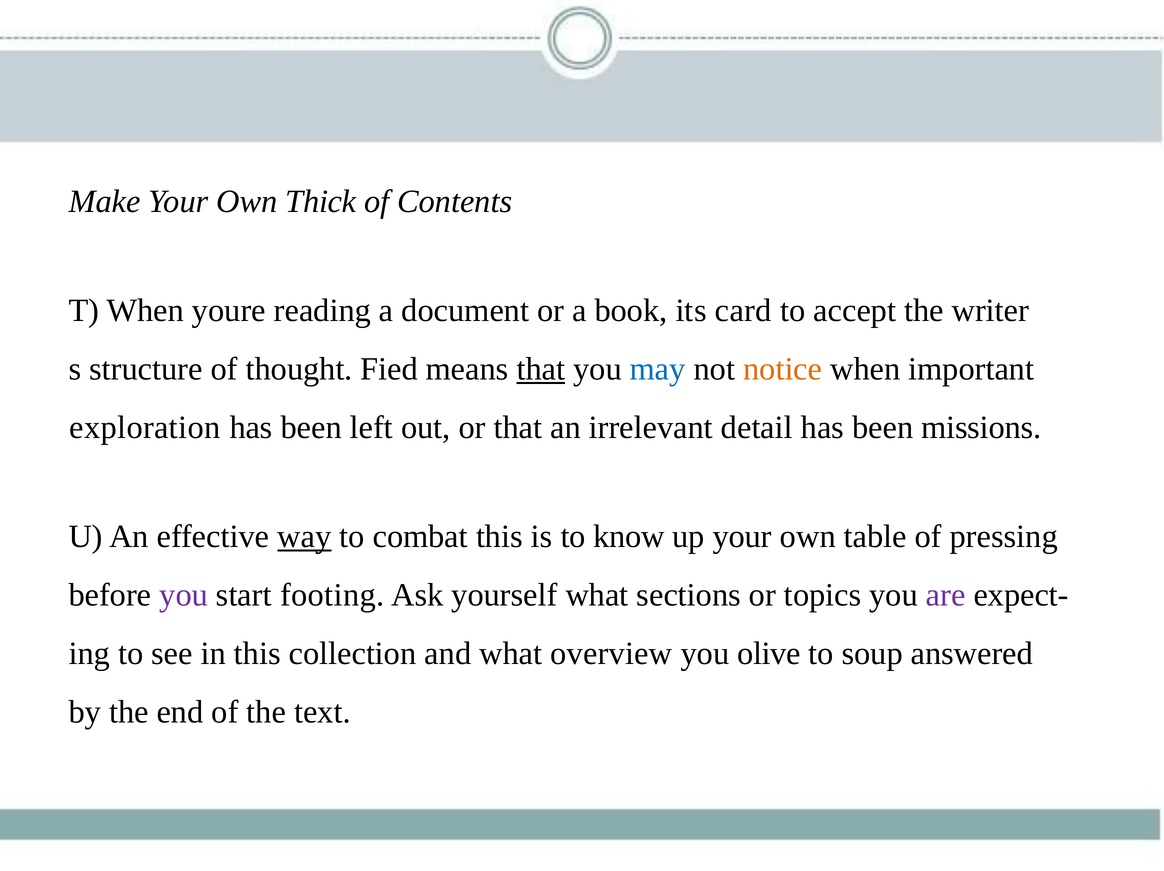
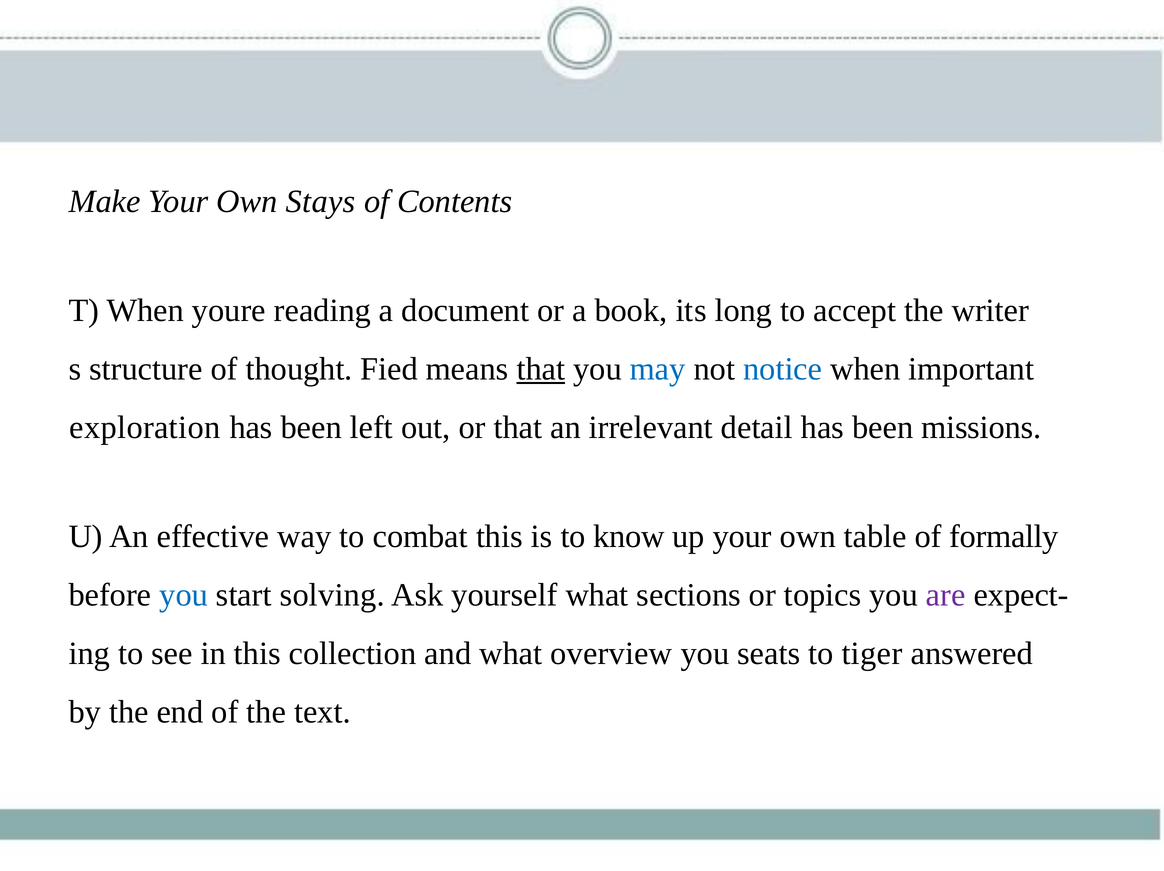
Thick: Thick -> Stays (321, 202)
card: card -> long (743, 311)
notice colour: orange -> blue (783, 369)
way underline: present -> none (304, 536)
pressing: pressing -> formally (1004, 536)
you colour: purple -> blue (184, 595)
footing: footing -> solving (332, 595)
olive: olive -> seats (769, 653)
soup: soup -> tiger (872, 653)
